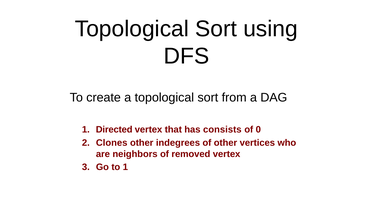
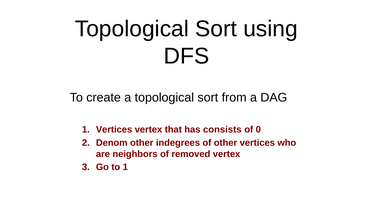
1 Directed: Directed -> Vertices (114, 130)
Clones: Clones -> Denom (112, 143)
